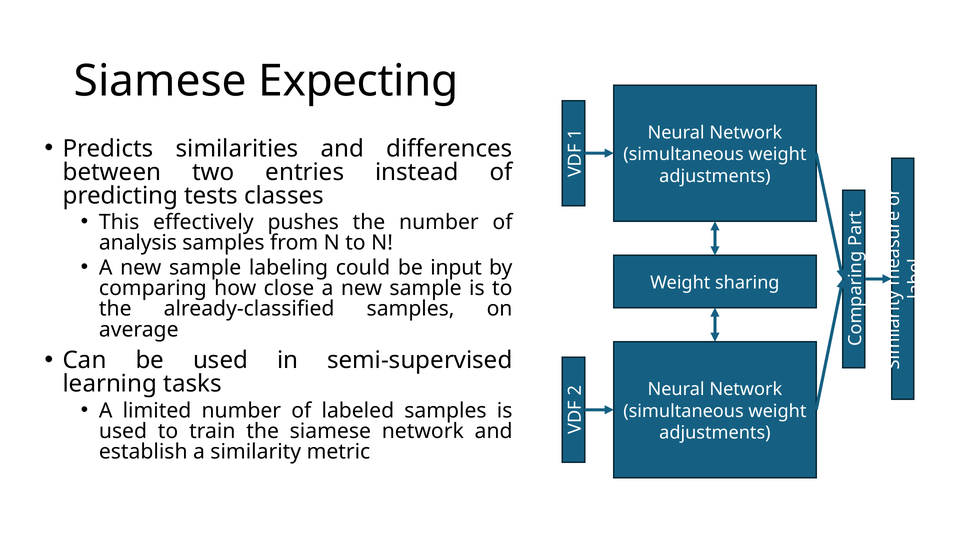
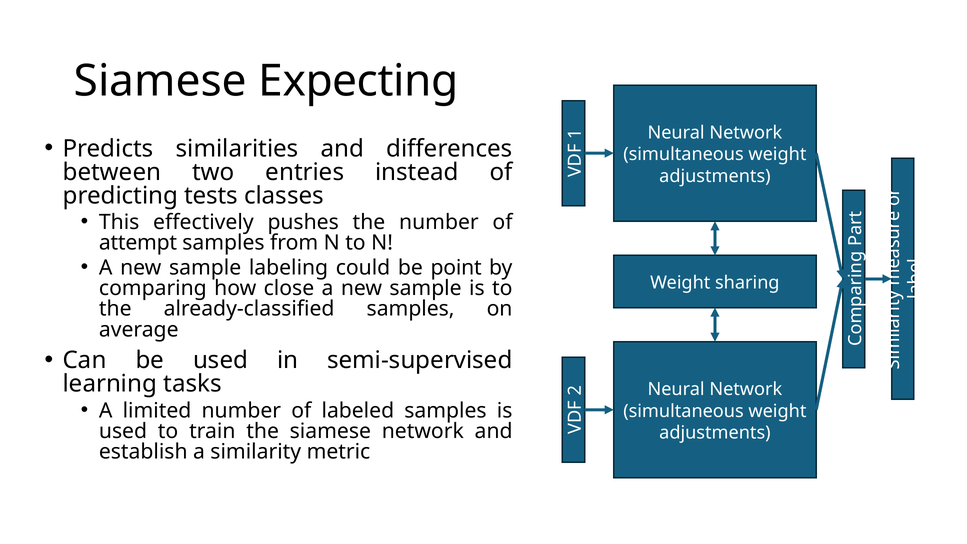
analysis: analysis -> attempt (138, 243)
input: input -> point (456, 268)
